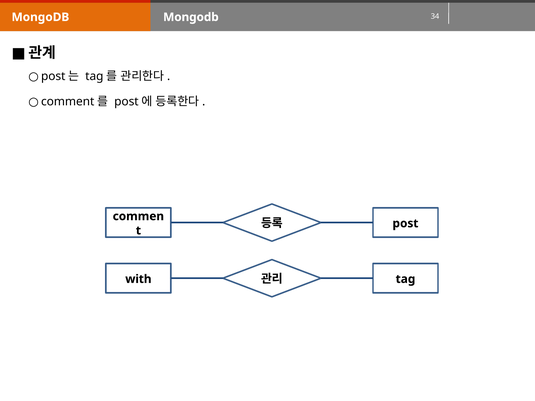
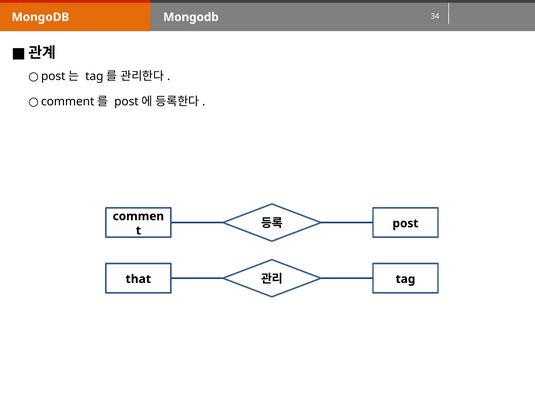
with: with -> that (138, 279)
